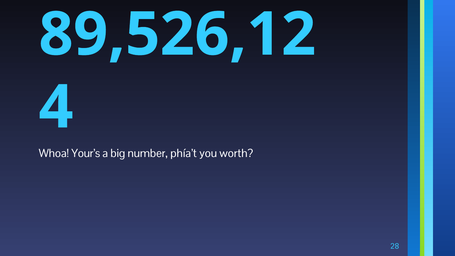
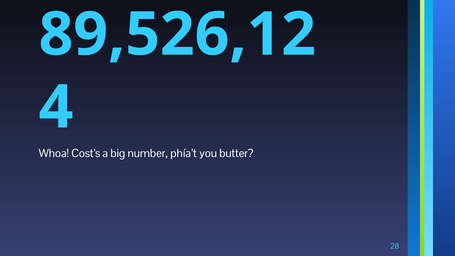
Your’s: Your’s -> Cost’s (86, 153)
worth: worth -> butter (236, 153)
